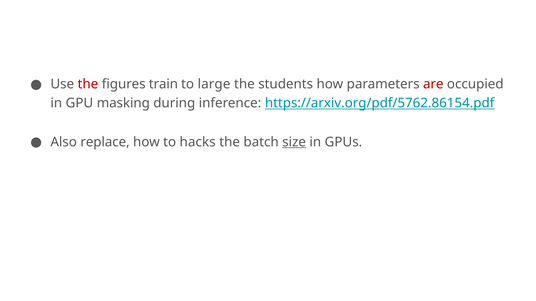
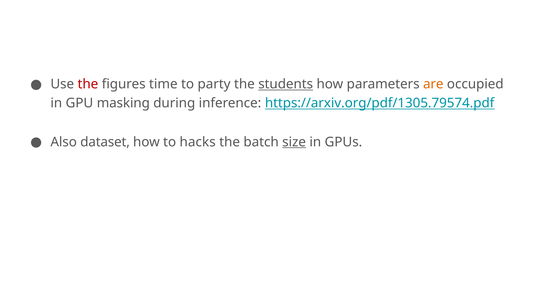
train: train -> time (163, 84)
large: large -> party (214, 84)
students underline: none -> present (286, 84)
are colour: red -> orange (433, 84)
https://arxiv.org/pdf/5762.86154.pdf: https://arxiv.org/pdf/5762.86154.pdf -> https://arxiv.org/pdf/1305.79574.pdf (380, 103)
replace: replace -> dataset (105, 142)
